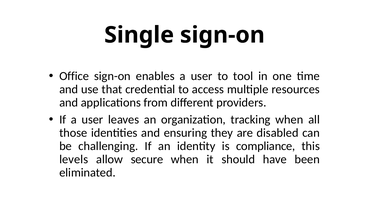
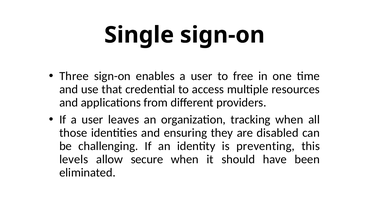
Office: Office -> Three (74, 76)
tool: tool -> free (243, 76)
compliance: compliance -> preventing (266, 147)
